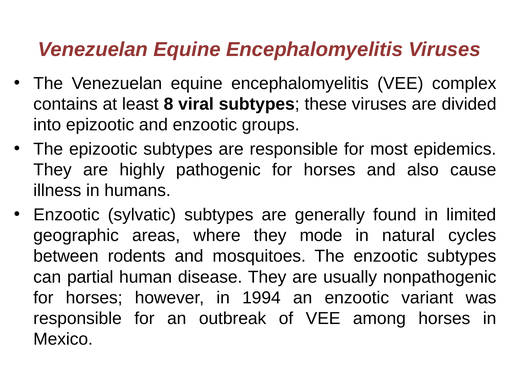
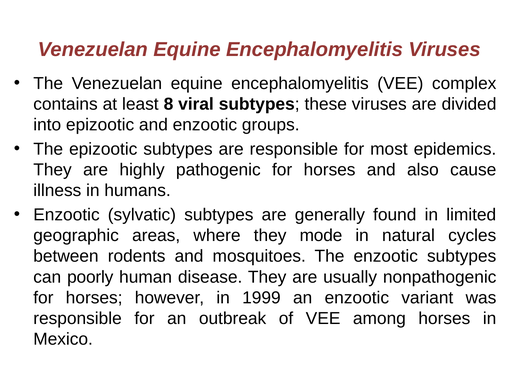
partial: partial -> poorly (90, 277)
1994: 1994 -> 1999 (261, 298)
